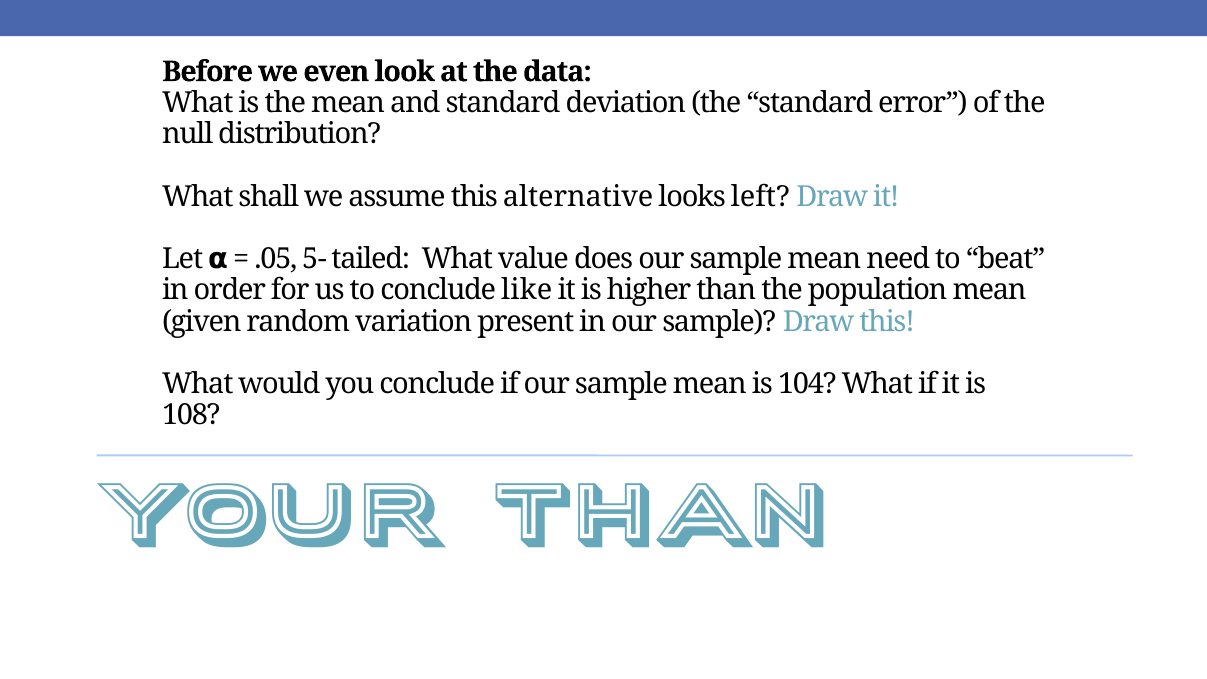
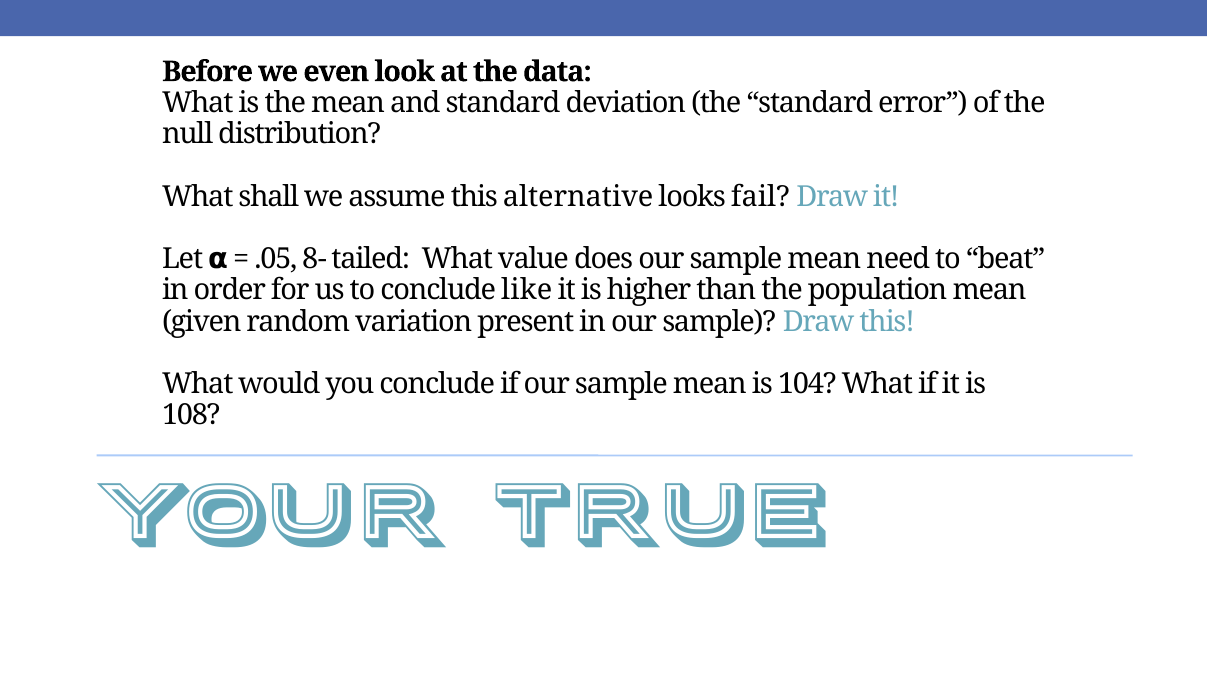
left: left -> fail (760, 197)
5-: 5- -> 8- (314, 259)
Your Than: Than -> True (666, 513)
